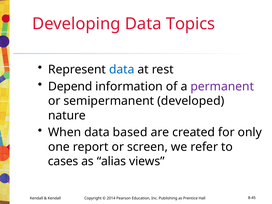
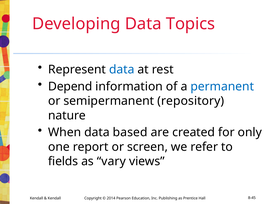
permanent colour: purple -> blue (222, 86)
developed: developed -> repository (191, 101)
cases: cases -> fields (63, 161)
alias: alias -> vary (111, 161)
